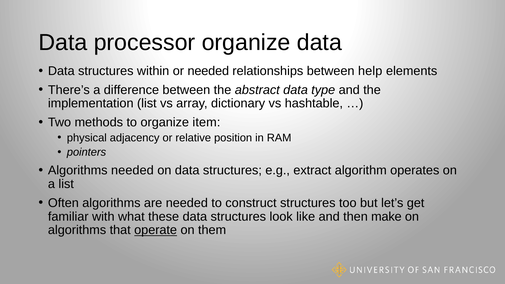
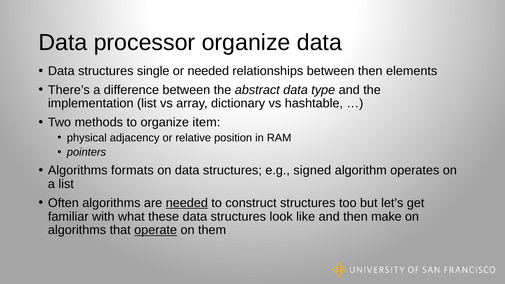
within: within -> single (153, 71)
between help: help -> then (370, 71)
Algorithms needed: needed -> formats (132, 170)
extract: extract -> signed (312, 170)
needed underline: none -> present (187, 203)
